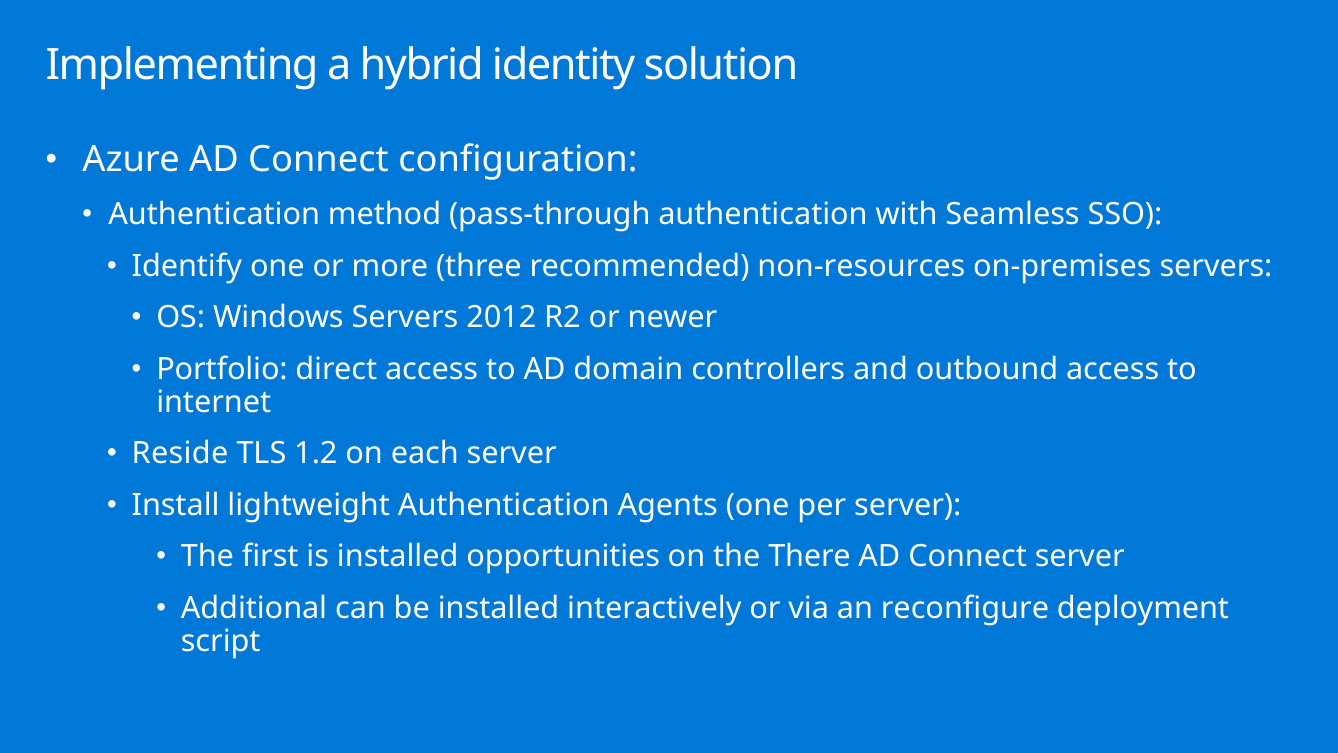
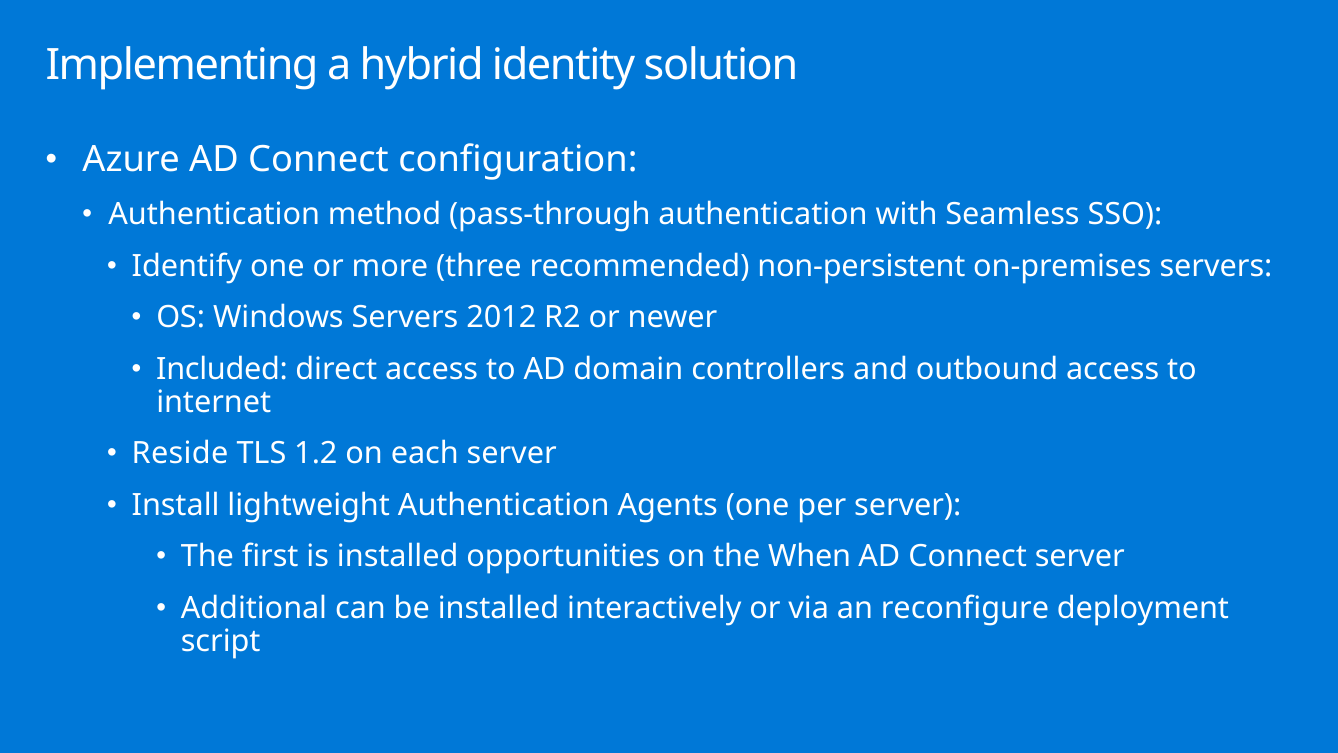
non-resources: non-resources -> non-persistent (861, 266)
Portfolio: Portfolio -> Included (222, 369)
There: There -> When (810, 556)
